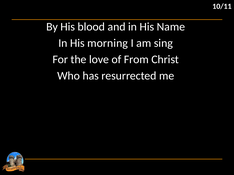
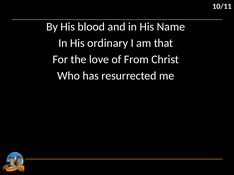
morning: morning -> ordinary (108, 43)
sing: sing -> that (163, 43)
